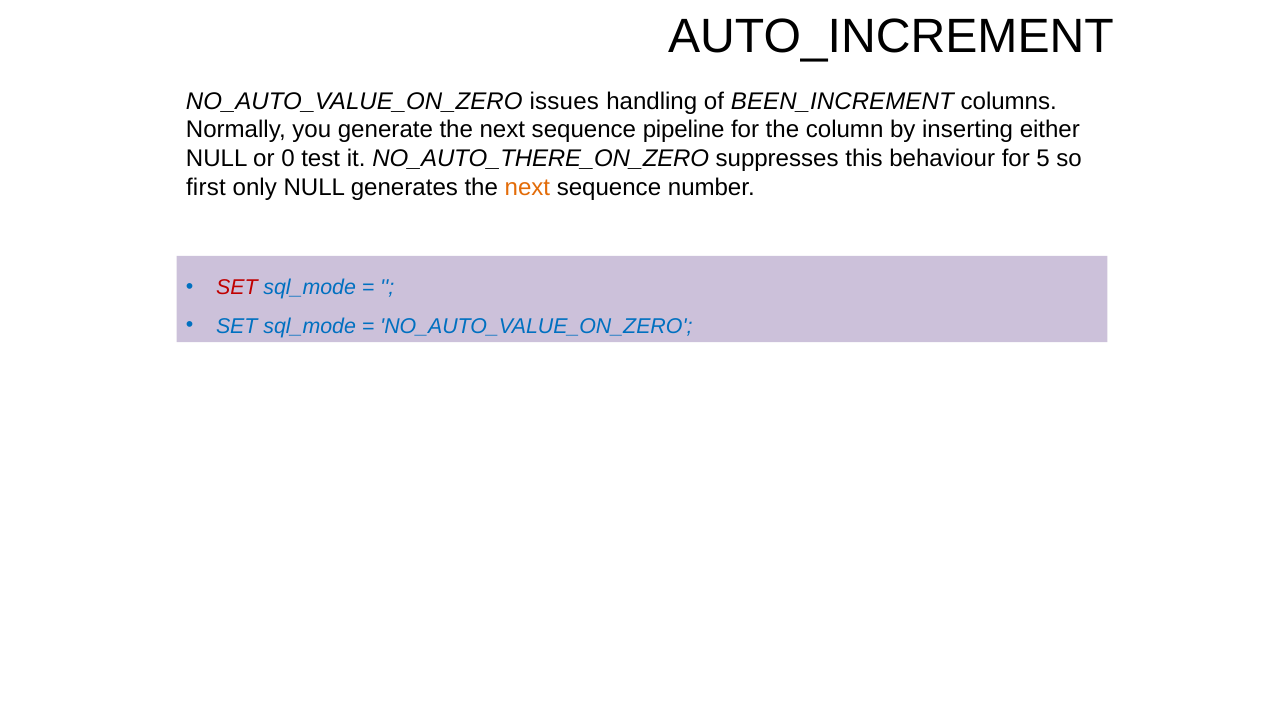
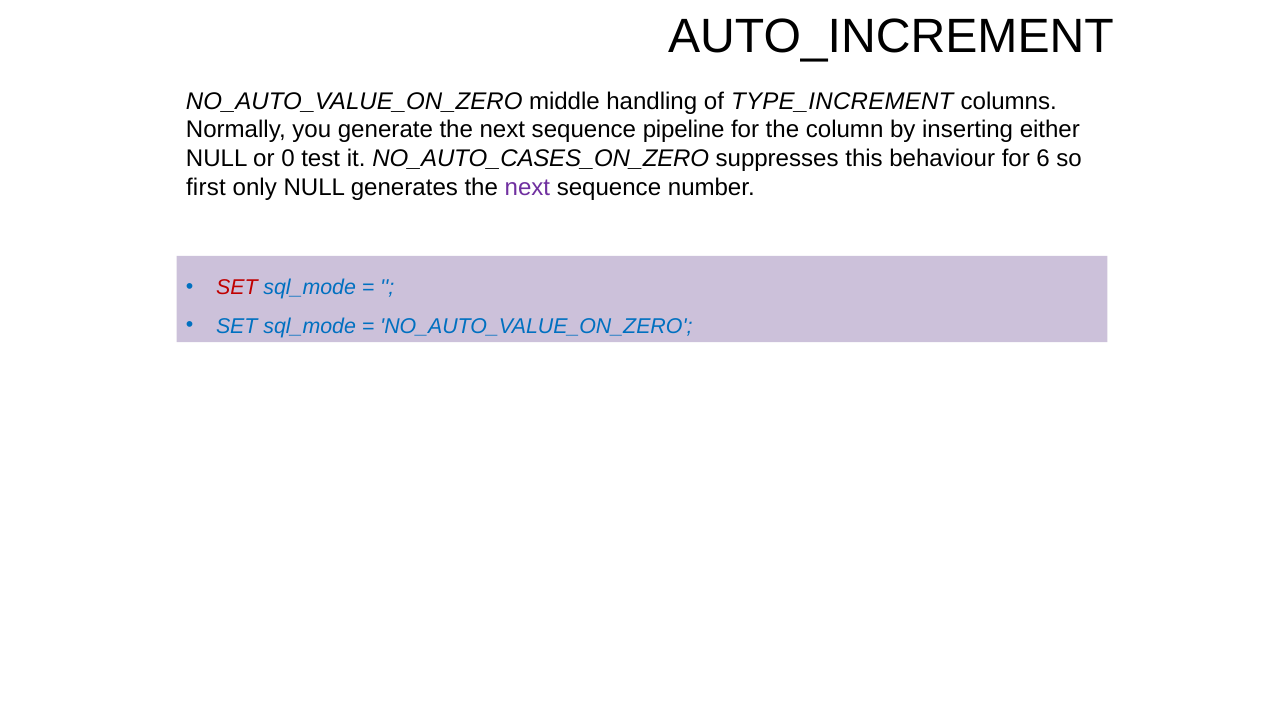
issues: issues -> middle (564, 101)
BEEN_INCREMENT: BEEN_INCREMENT -> TYPE_INCREMENT (842, 101)
NO_AUTO_THERE_ON_ZERO: NO_AUTO_THERE_ON_ZERO -> NO_AUTO_CASES_ON_ZERO (541, 159)
5: 5 -> 6 (1043, 159)
next colour: orange -> purple (527, 188)
